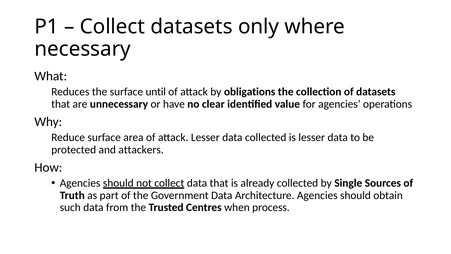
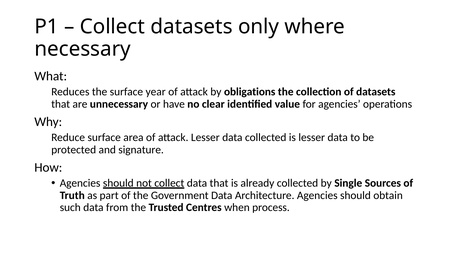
until: until -> year (156, 92)
attackers: attackers -> signature (141, 150)
